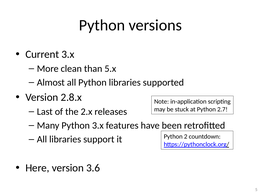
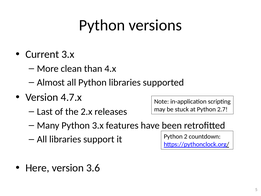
5.x: 5.x -> 4.x (110, 69)
2.8.x: 2.8.x -> 4.7.x (71, 97)
